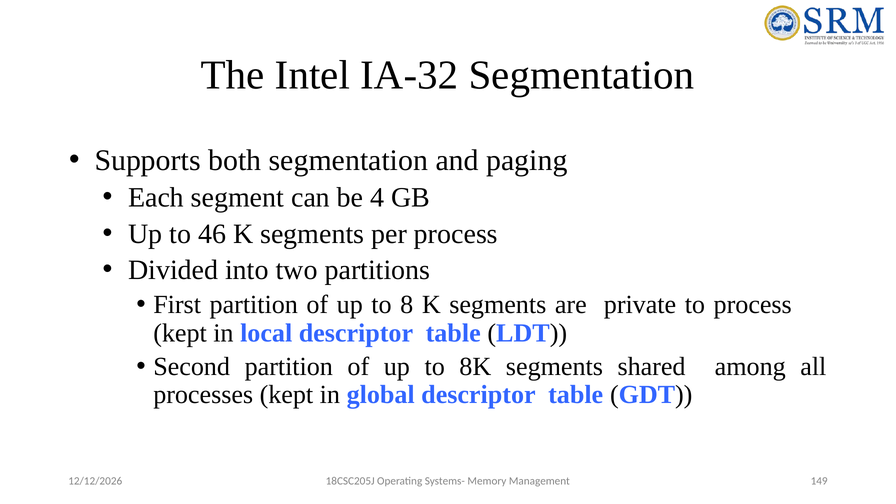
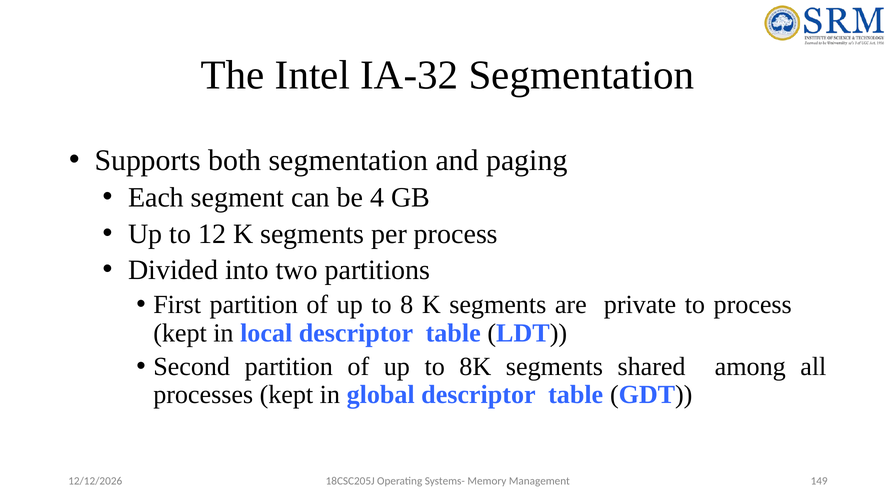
46: 46 -> 12 (212, 234)
